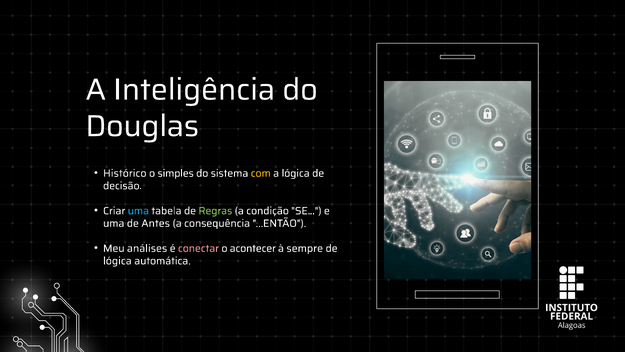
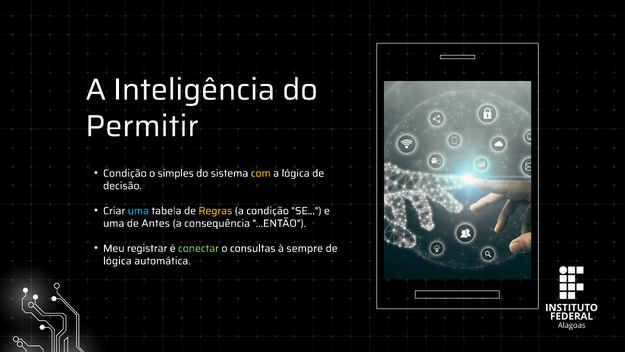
Douglas: Douglas -> Permitir (142, 126)
Histórico: Histórico -> Condição (125, 173)
Regras colour: light green -> yellow (215, 211)
análises: análises -> registrar (147, 248)
conectar colour: pink -> light green (199, 248)
acontecer: acontecer -> consultas (253, 248)
